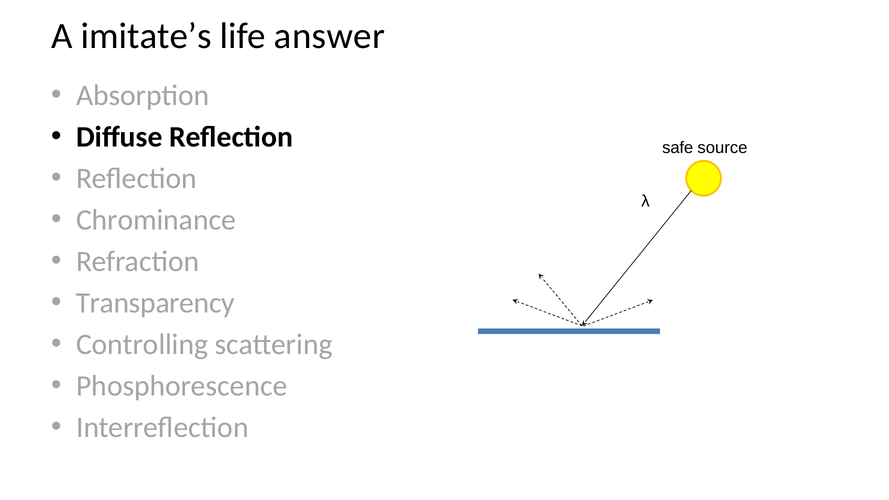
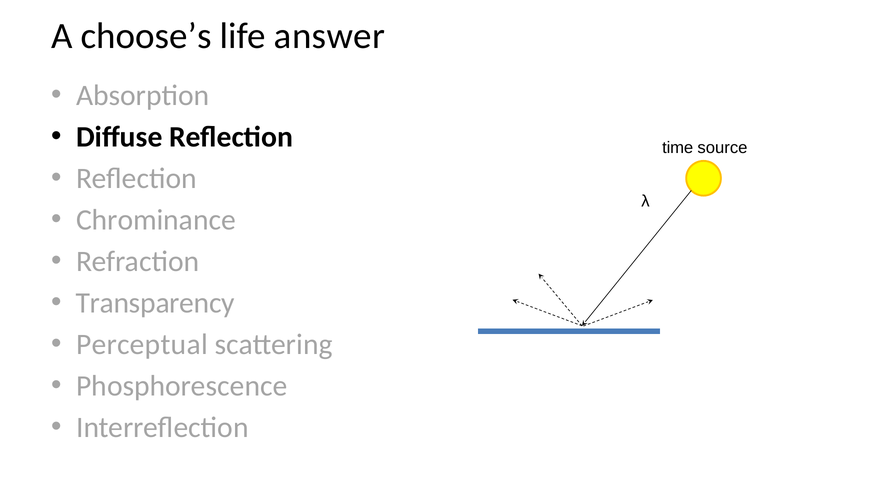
imitate’s: imitate’s -> choose’s (146, 36)
safe: safe -> time (678, 148)
Controlling: Controlling -> Perceptual (142, 345)
